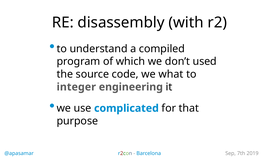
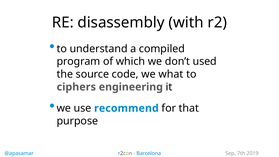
integer: integer -> ciphers (76, 87)
complicated: complicated -> recommend (126, 108)
